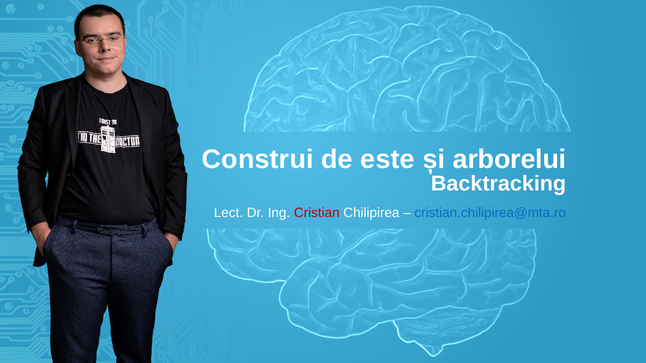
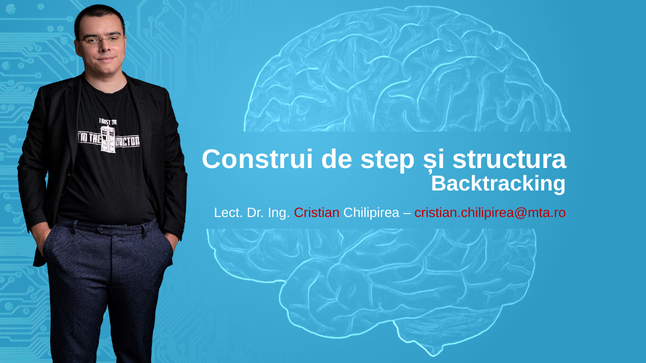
este: este -> step (388, 159)
arborelui: arborelui -> structura (510, 159)
cristian.chilipirea@mta.ro colour: blue -> red (490, 213)
